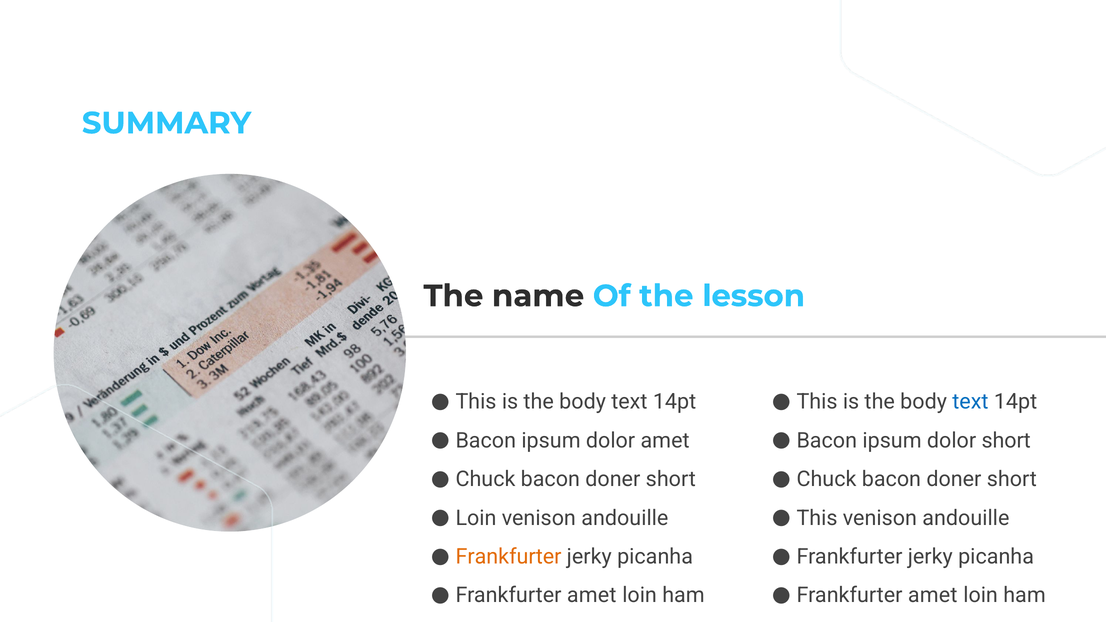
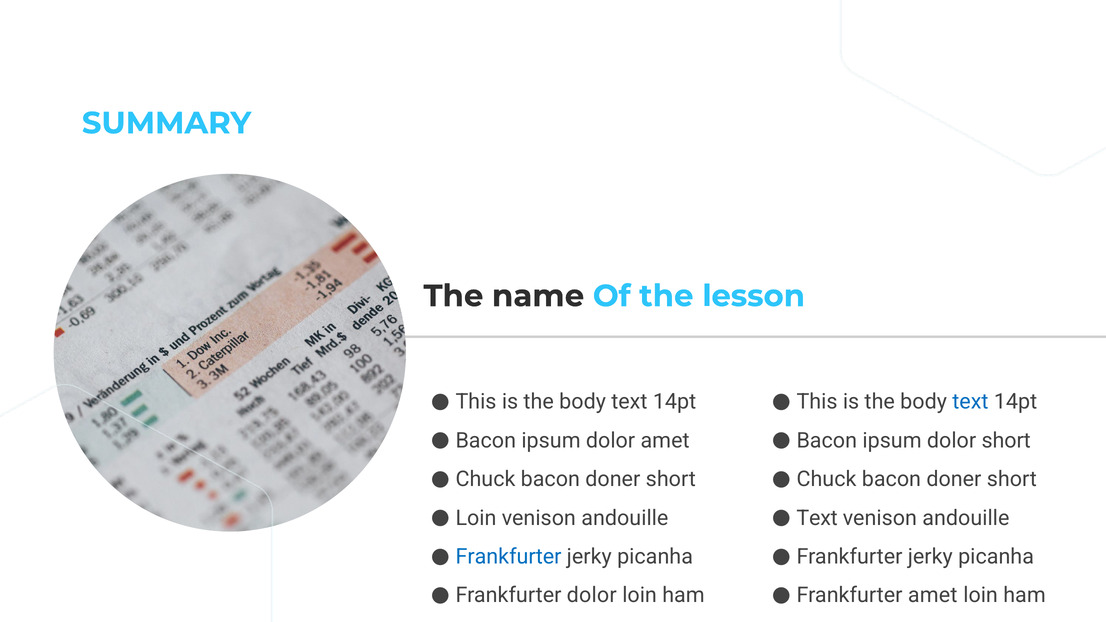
This: This -> Text (817, 518)
Frankfurter colour: orange -> blue (508, 557)
amet: amet -> dolor (592, 595)
